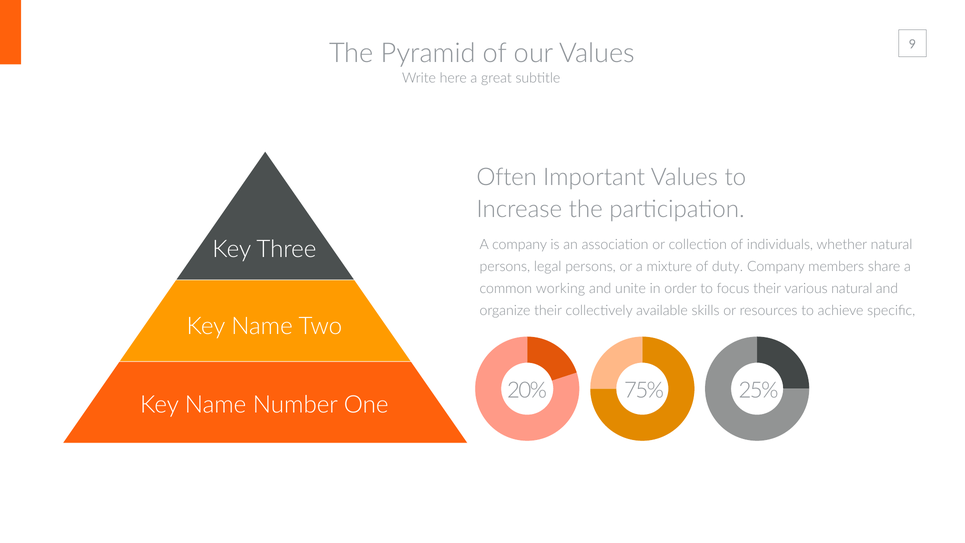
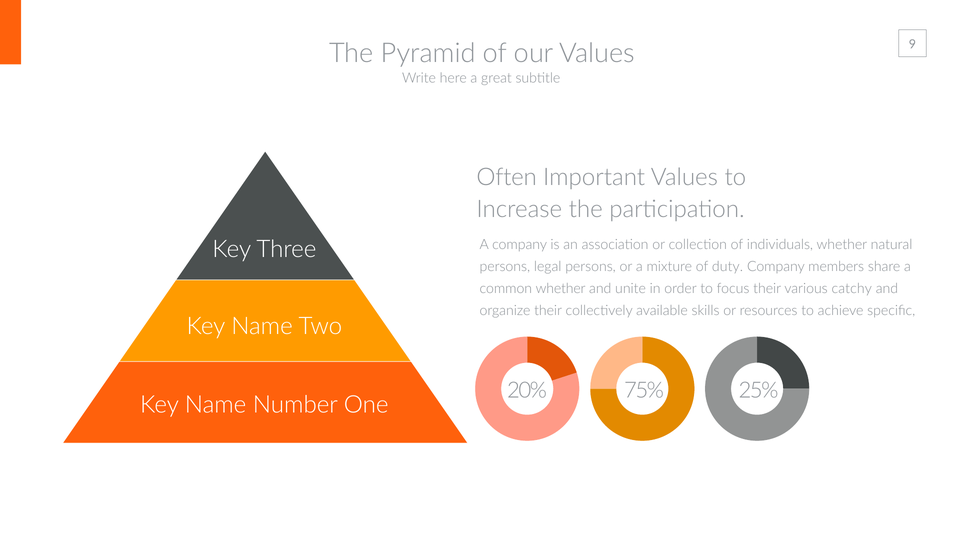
common working: working -> whether (561, 288)
various natural: natural -> catchy (852, 288)
